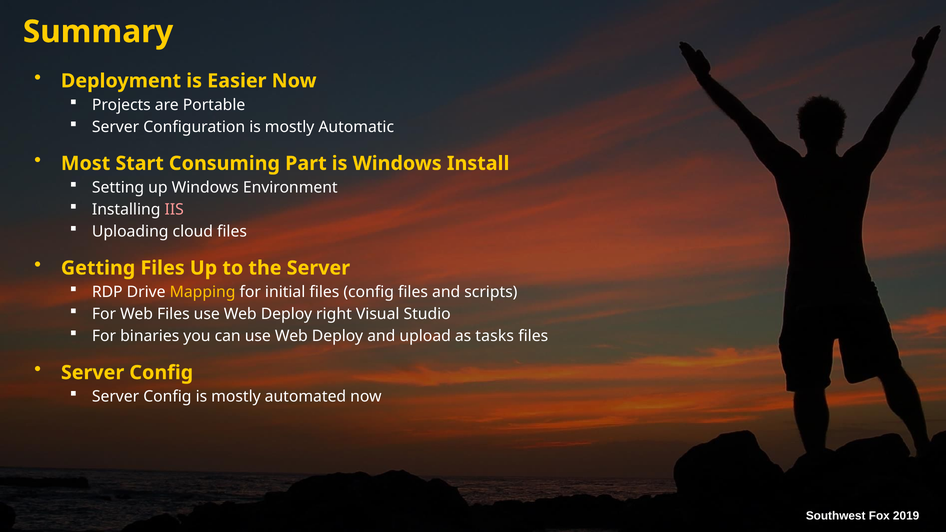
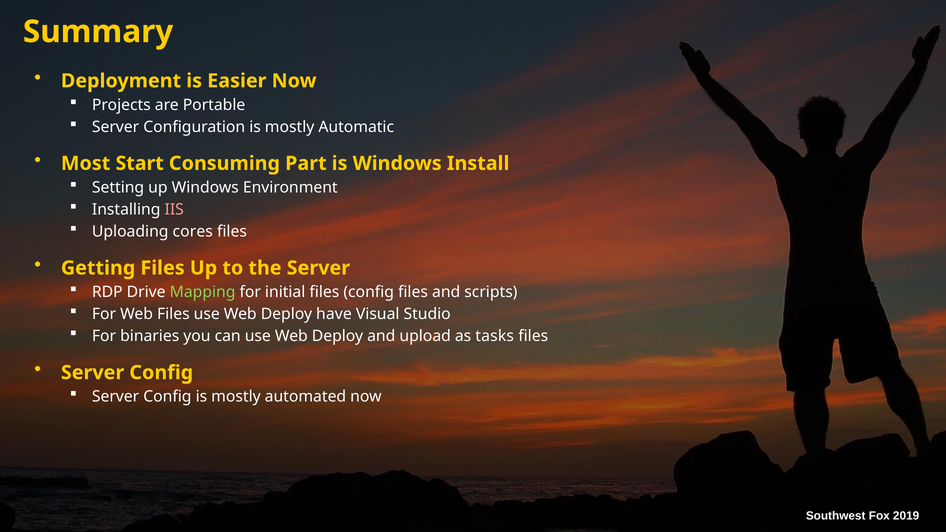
cloud: cloud -> cores (193, 232)
Mapping colour: yellow -> light green (203, 292)
right: right -> have (334, 314)
